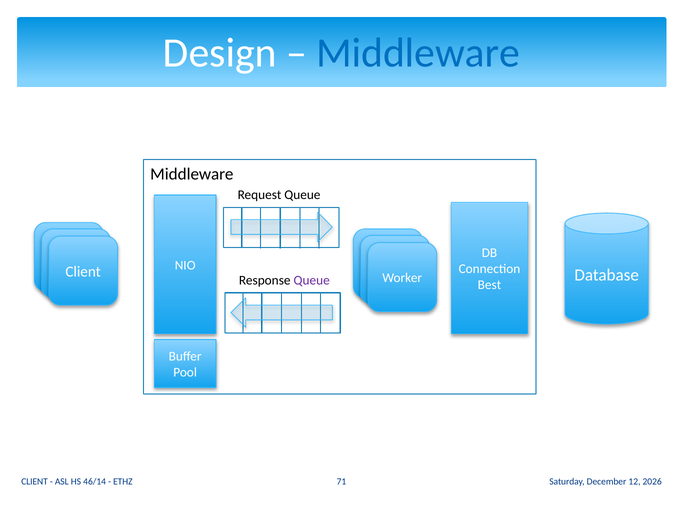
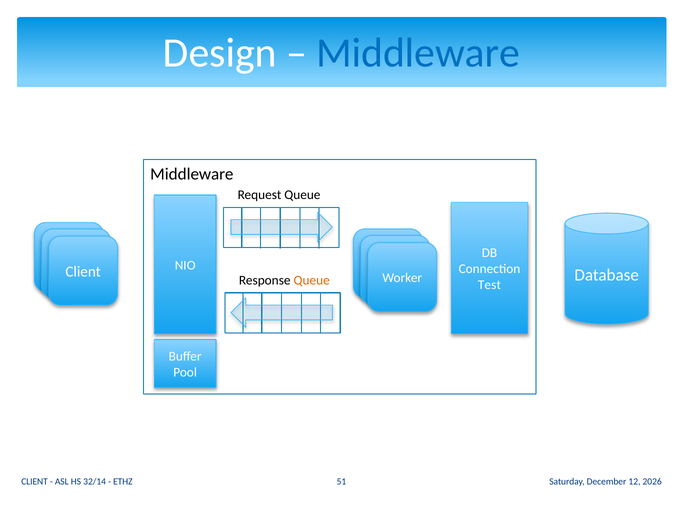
Queue colour: purple -> orange (312, 280)
Best: Best -> Test (489, 285)
46/14: 46/14 -> 32/14 (95, 481)
71: 71 -> 51 (341, 481)
